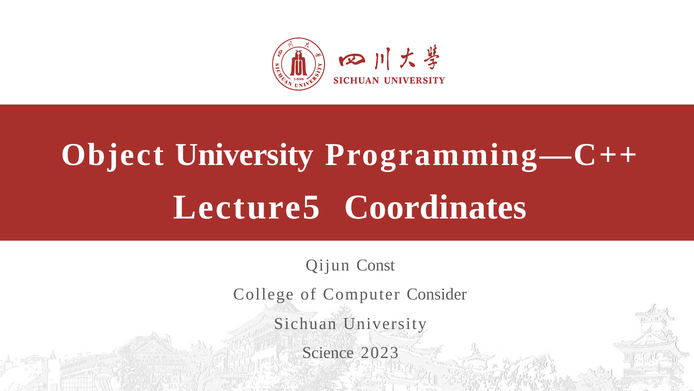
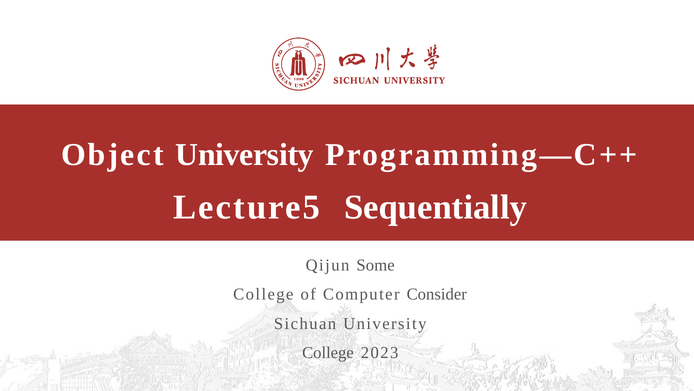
Coordinates: Coordinates -> Sequentially (436, 207)
Const: Const -> Some (376, 265)
Science: Science -> College (328, 352)
